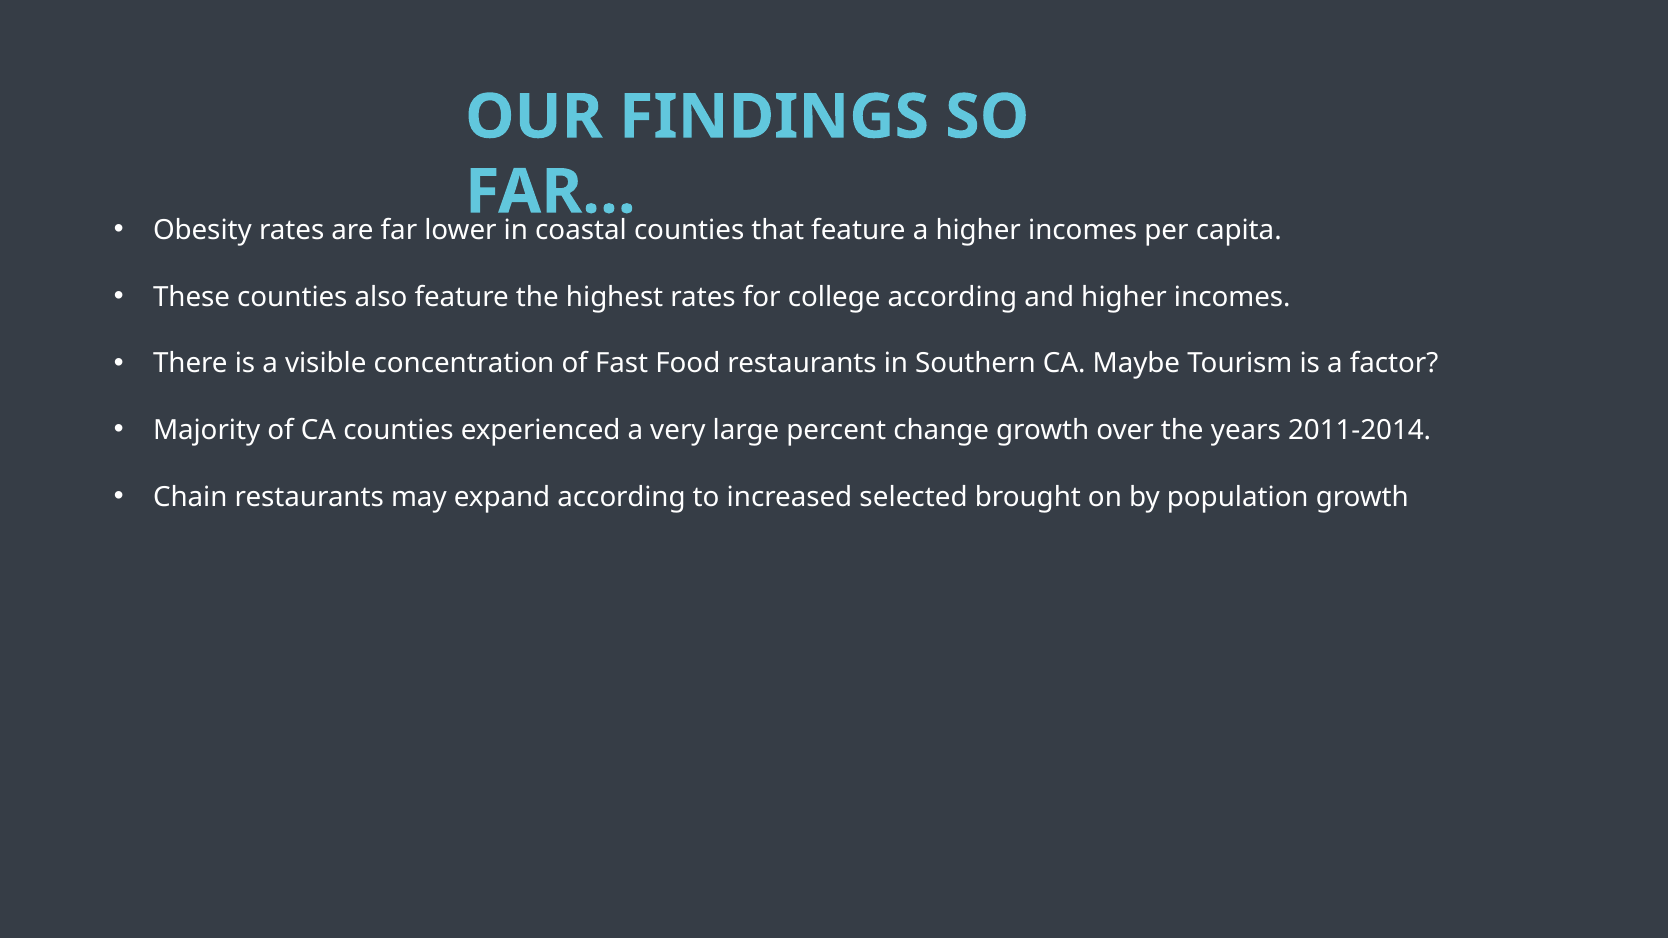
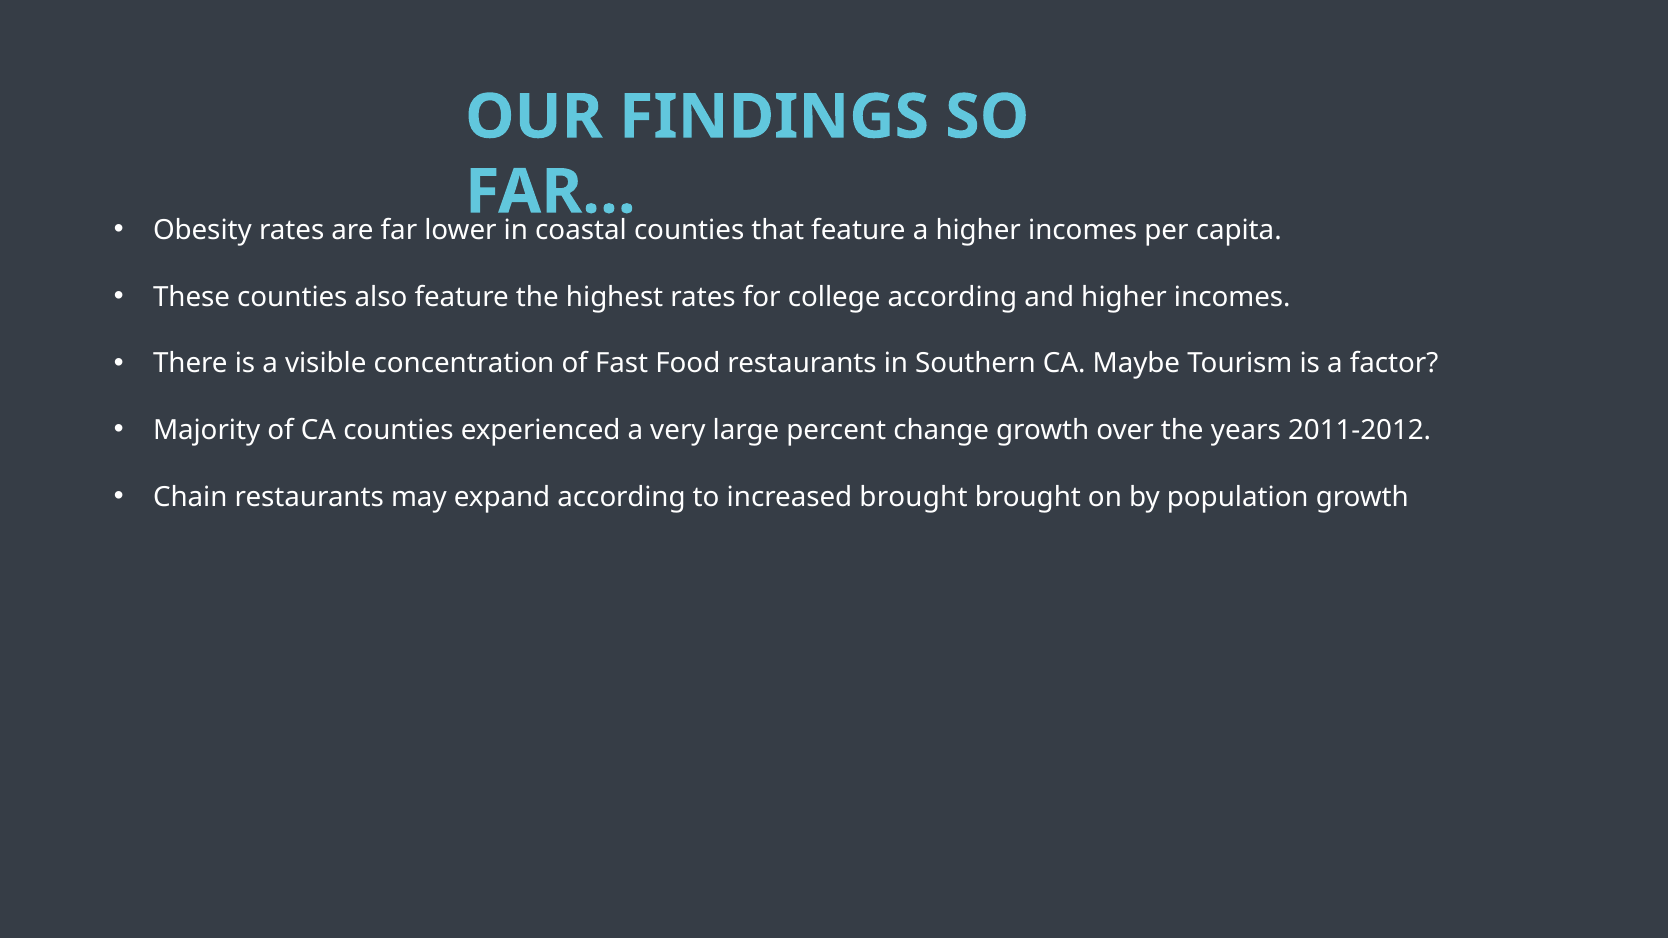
2011-2014: 2011-2014 -> 2011-2012 (1360, 431)
increased selected: selected -> brought (914, 497)
